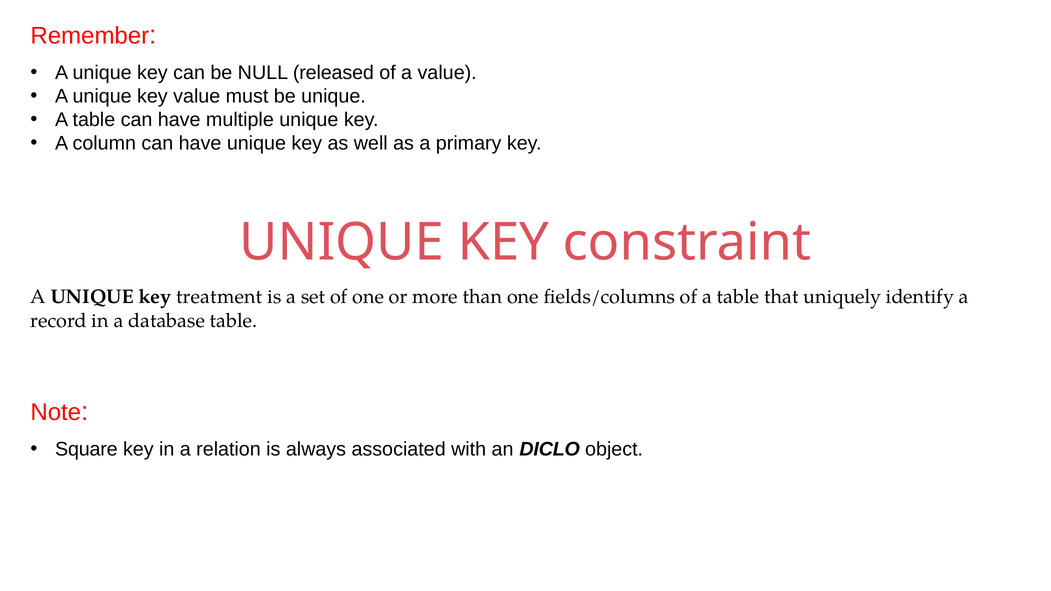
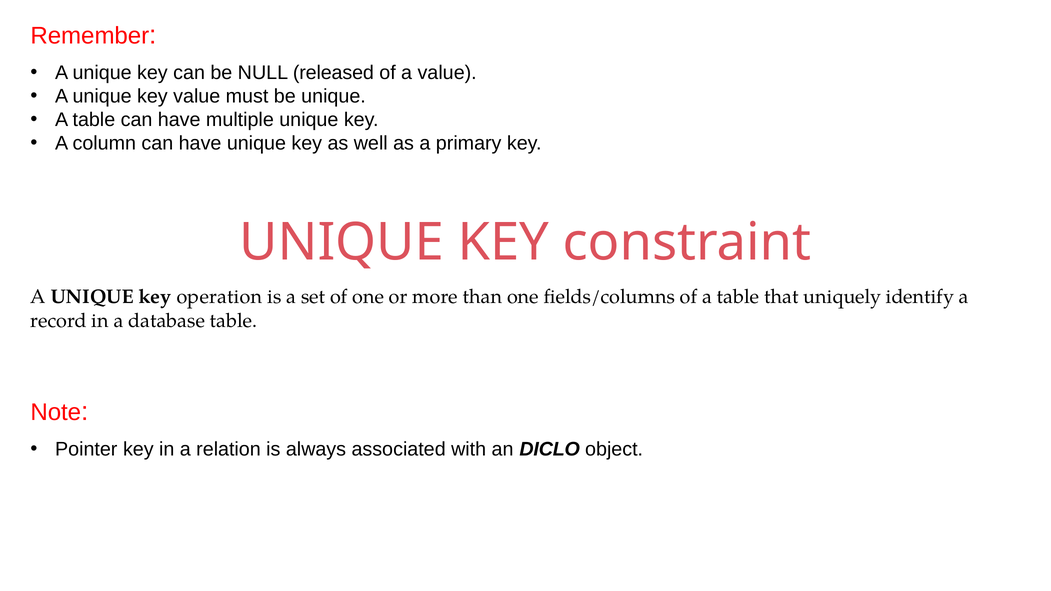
treatment: treatment -> operation (219, 297)
Square: Square -> Pointer (86, 449)
